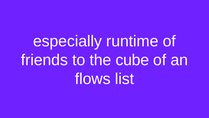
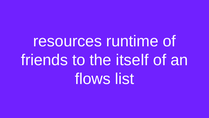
especially: especially -> resources (67, 41)
cube: cube -> itself (132, 60)
